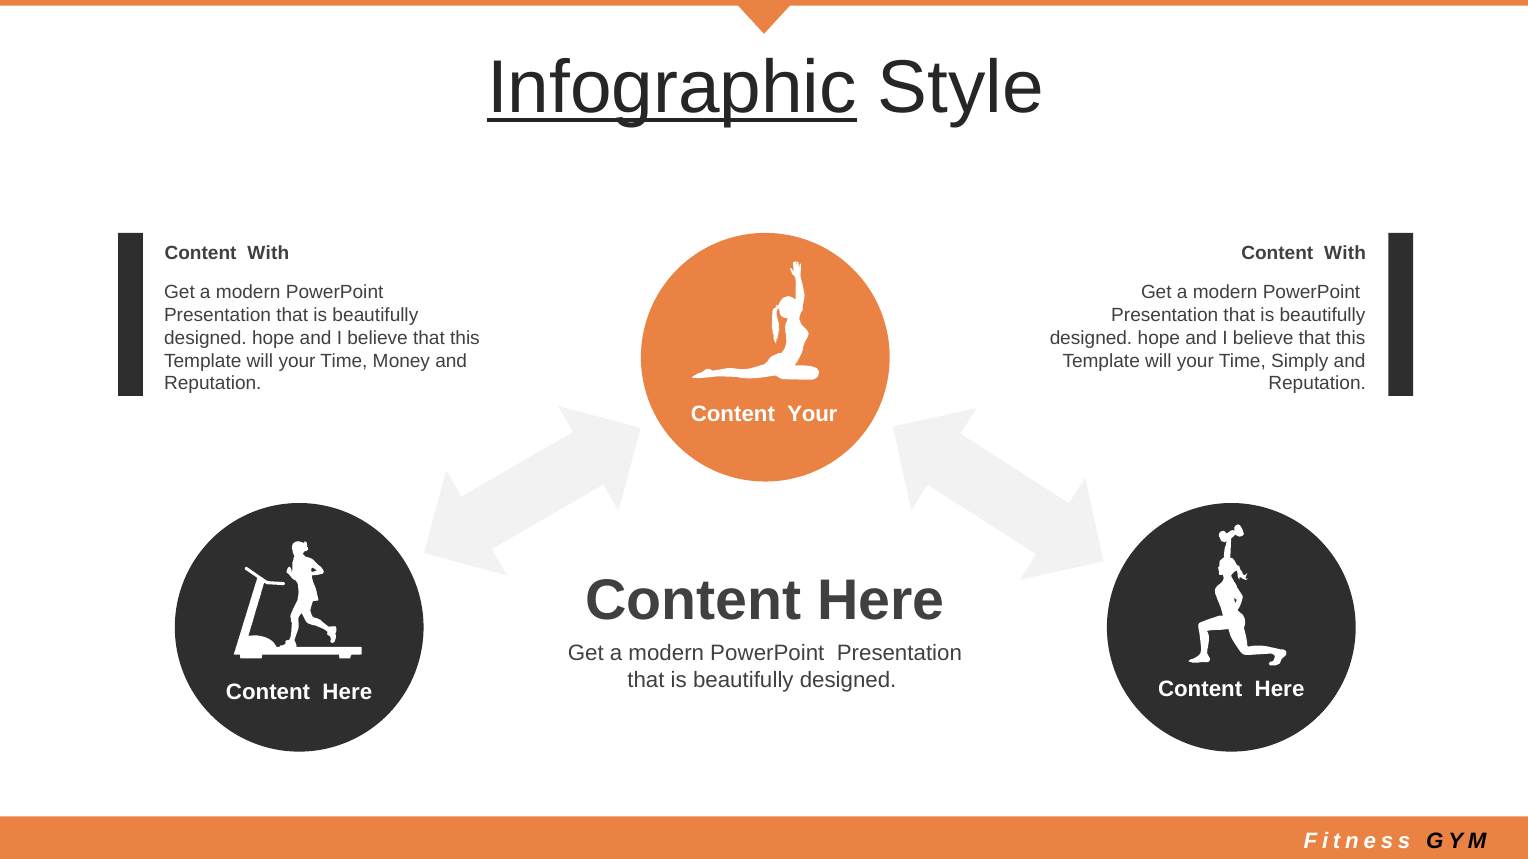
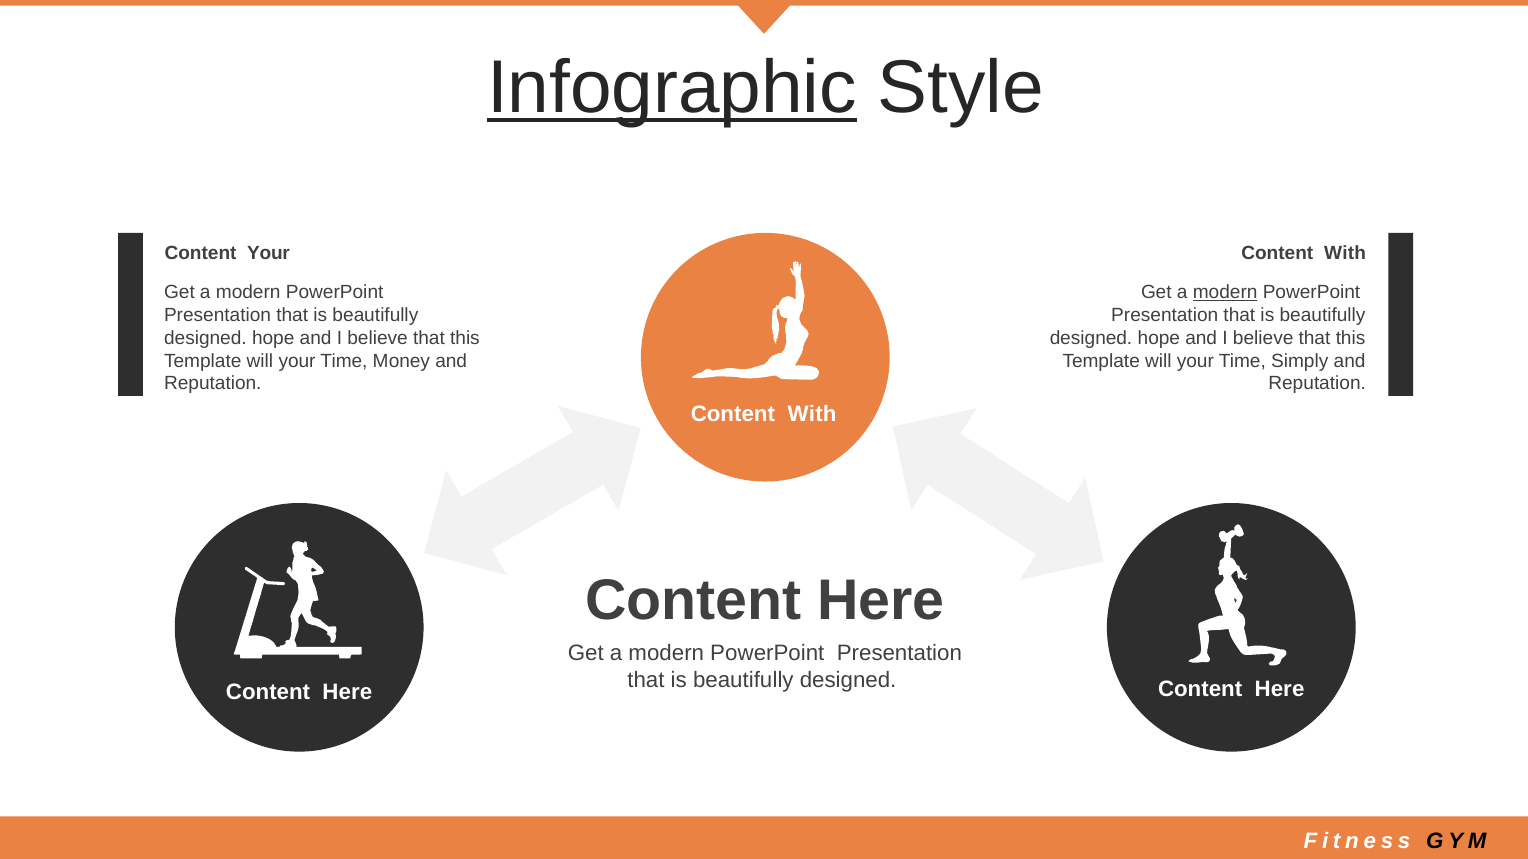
With: With -> Your (268, 254)
modern underline: none -> present (1225, 292)
Your: Your -> With (812, 414)
